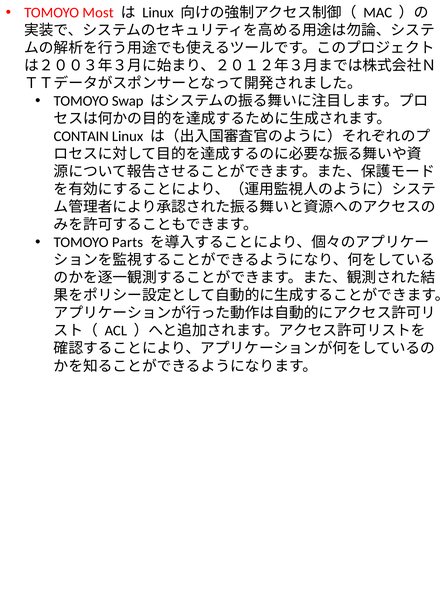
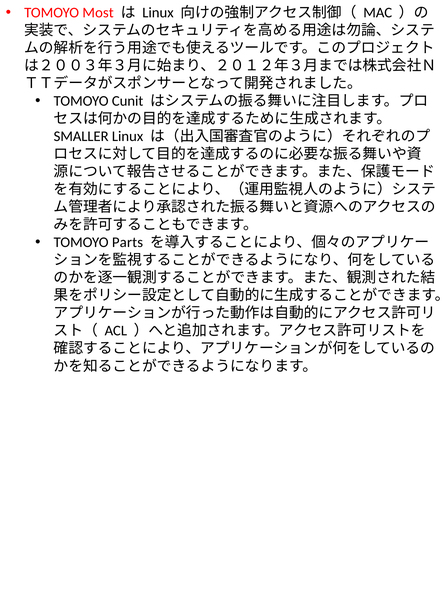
Swap: Swap -> Cunit (128, 101)
CONTAIN: CONTAIN -> SMALLER (81, 137)
